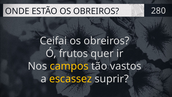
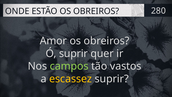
Ceifai: Ceifai -> Amor (53, 41)
Ó frutos: frutos -> suprir (73, 53)
campos colour: yellow -> light green (69, 66)
